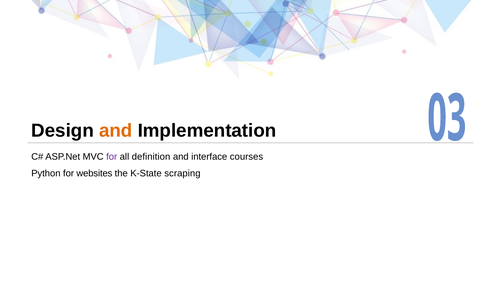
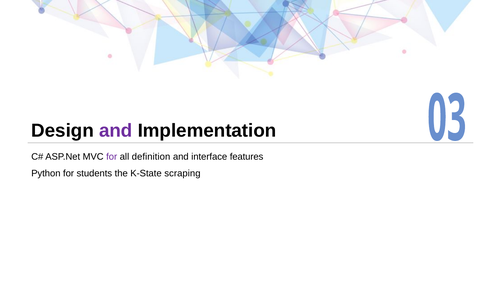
and colour: orange -> purple (116, 130)
courses: courses -> features (247, 156)
websites: websites -> students (94, 173)
